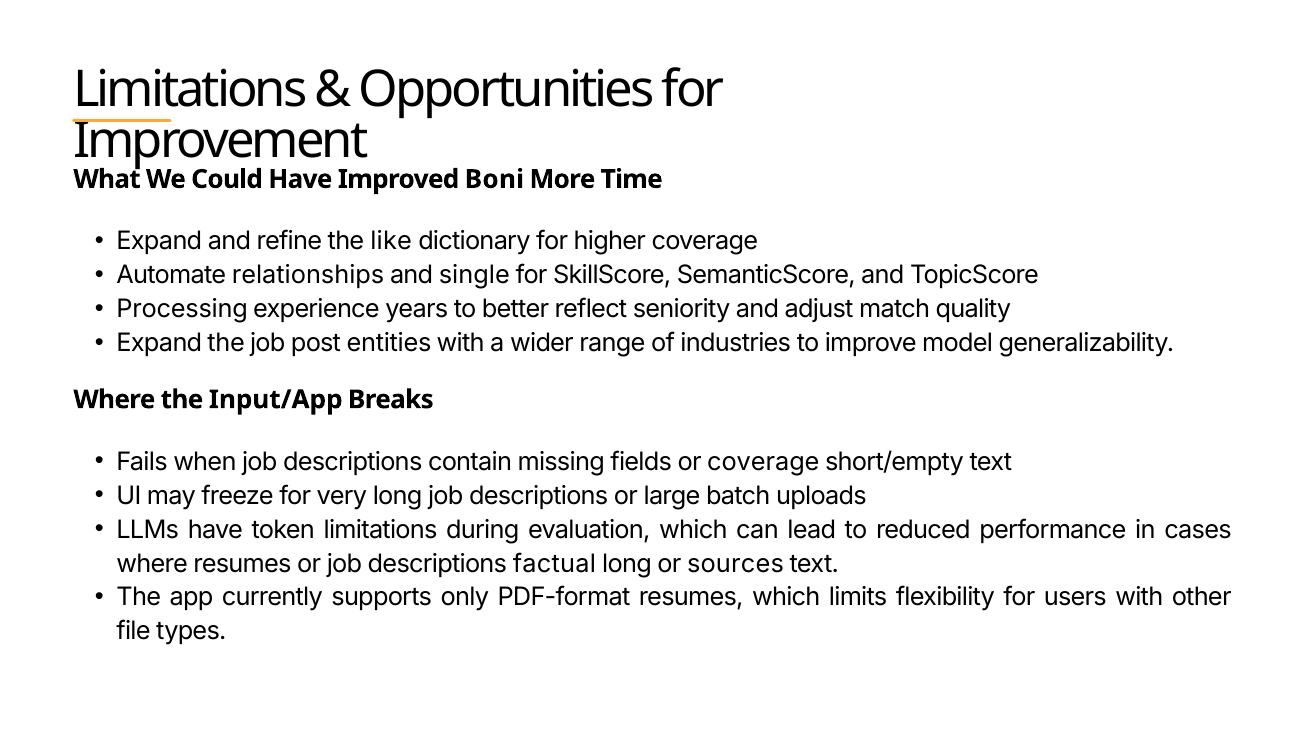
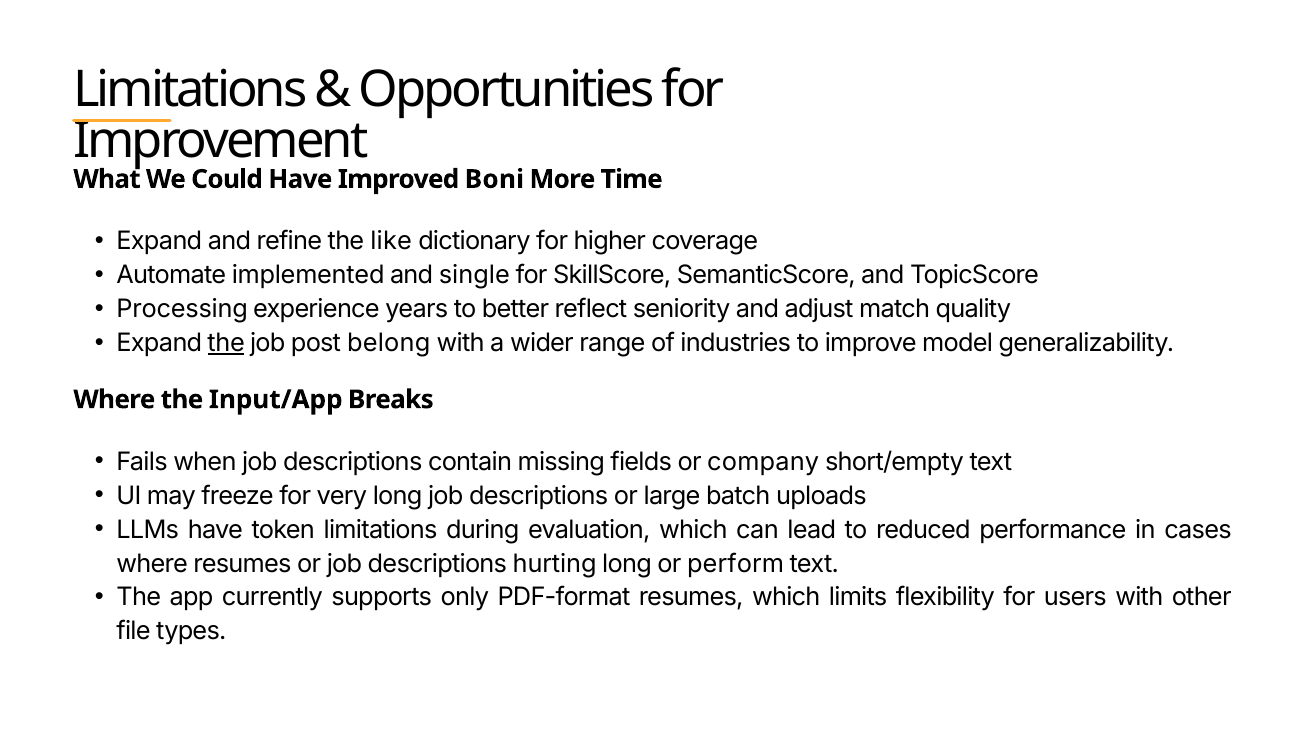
relationships: relationships -> implemented (308, 276)
the underline: none -> present (226, 344)
entities: entities -> belong (389, 344)
or coverage: coverage -> company (763, 462)
factual: factual -> hurting (555, 564)
sources: sources -> perform (735, 564)
